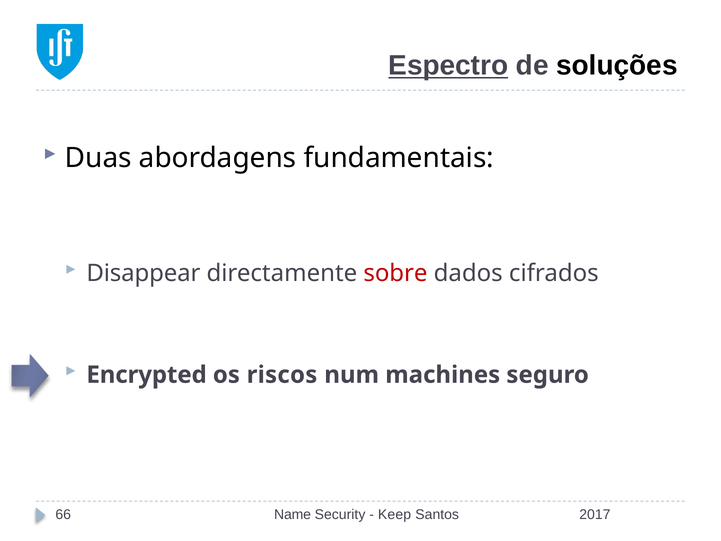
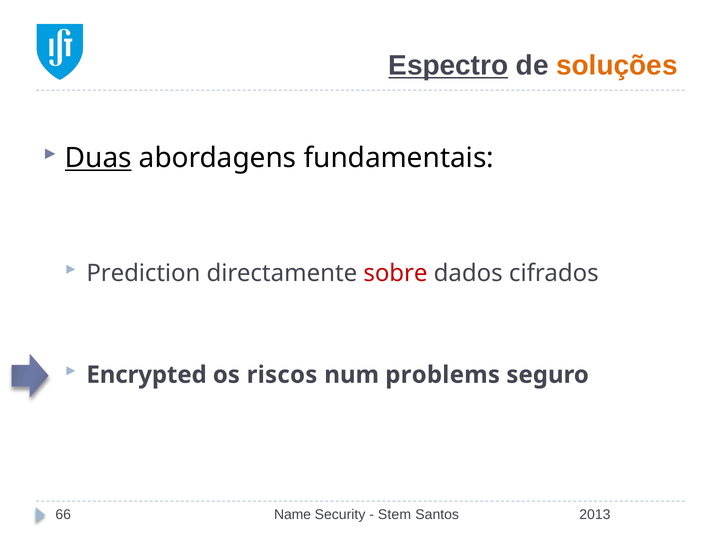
soluções colour: black -> orange (617, 66)
Duas underline: none -> present (98, 158)
Disappear: Disappear -> Prediction (143, 273)
machines: machines -> problems (443, 375)
Keep: Keep -> Stem (395, 514)
2017: 2017 -> 2013 (595, 514)
